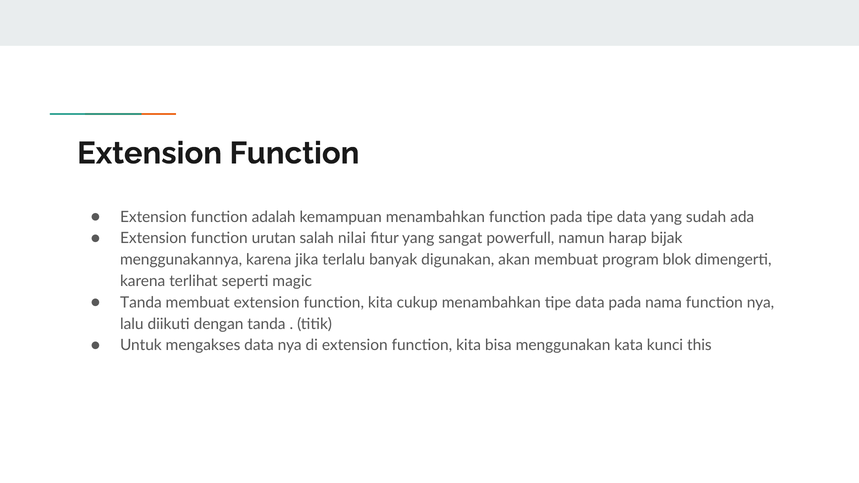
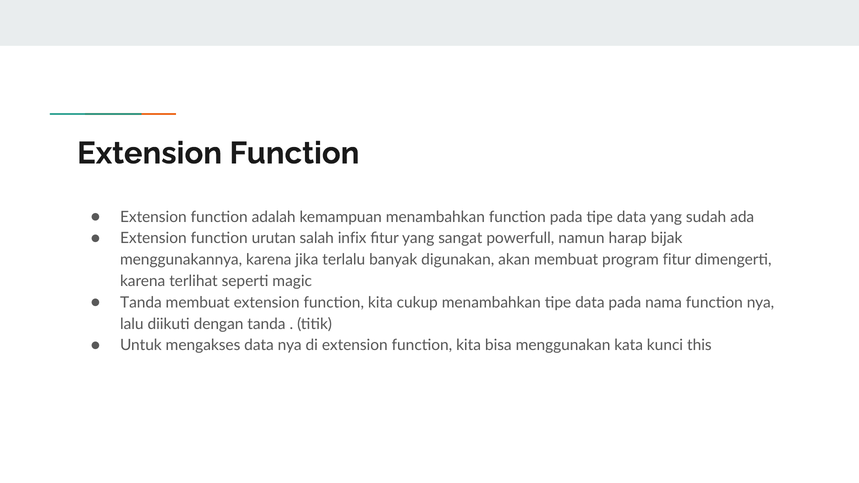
nilai: nilai -> infix (352, 238)
program blok: blok -> fitur (677, 260)
